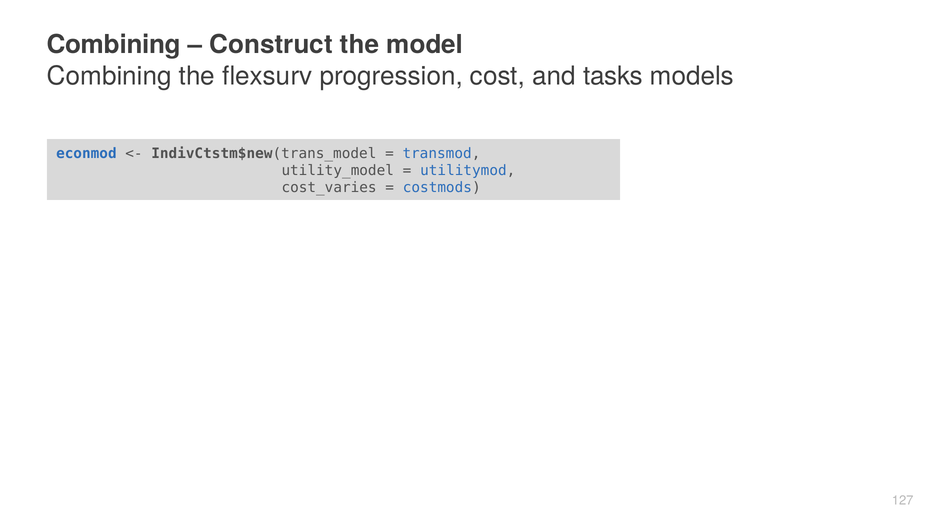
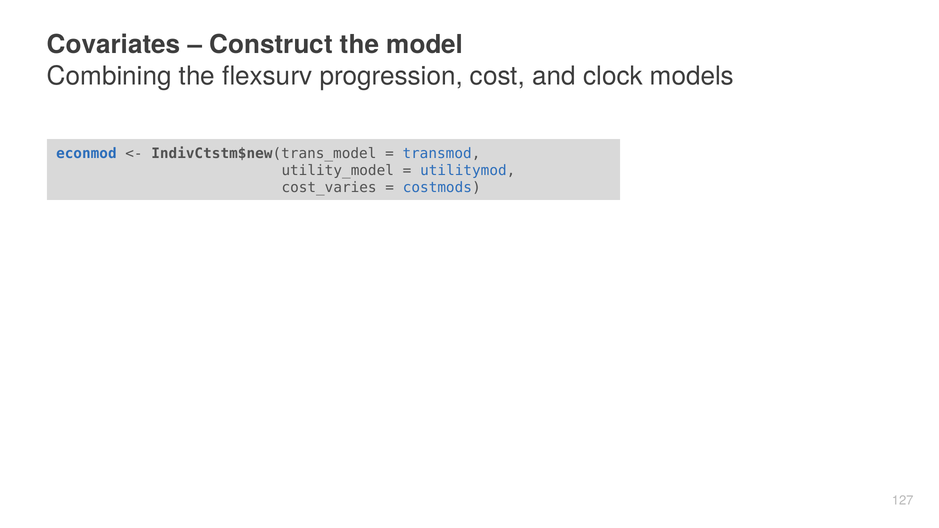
Combining: Combining -> Covariates (114, 45)
tasks: tasks -> clock (613, 76)
